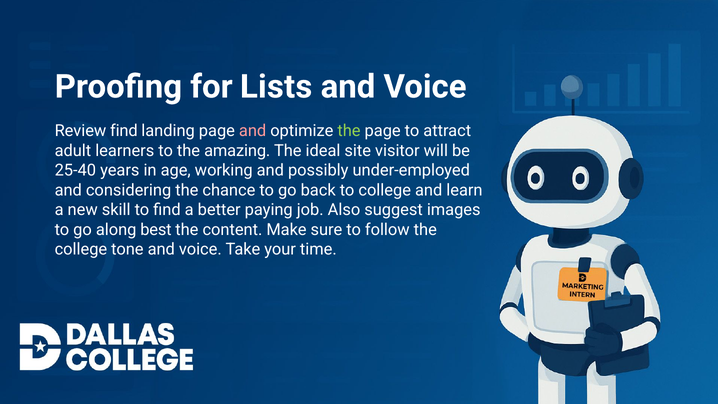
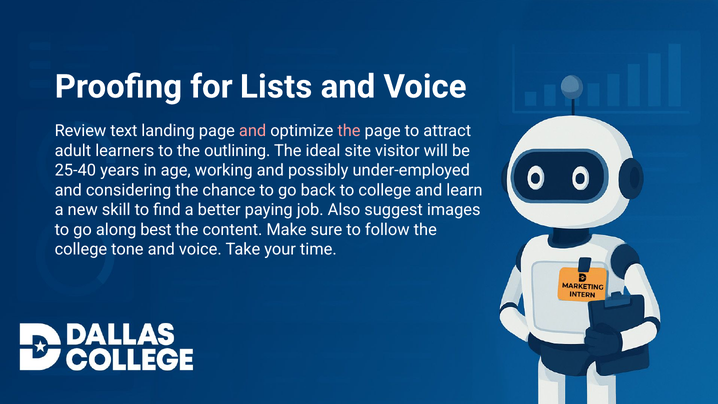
Review find: find -> text (124, 131)
the colour: light green -> pink (349, 131)
amazing: amazing -> outlining (237, 151)
